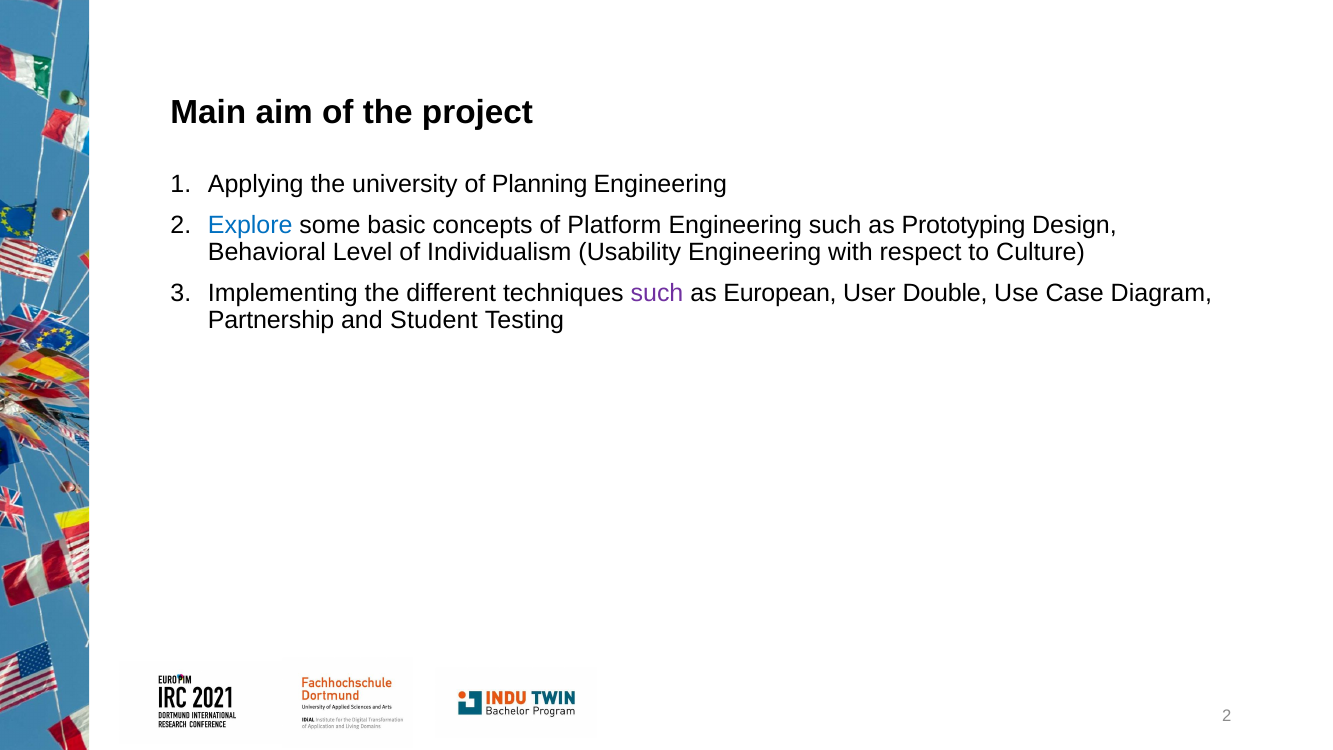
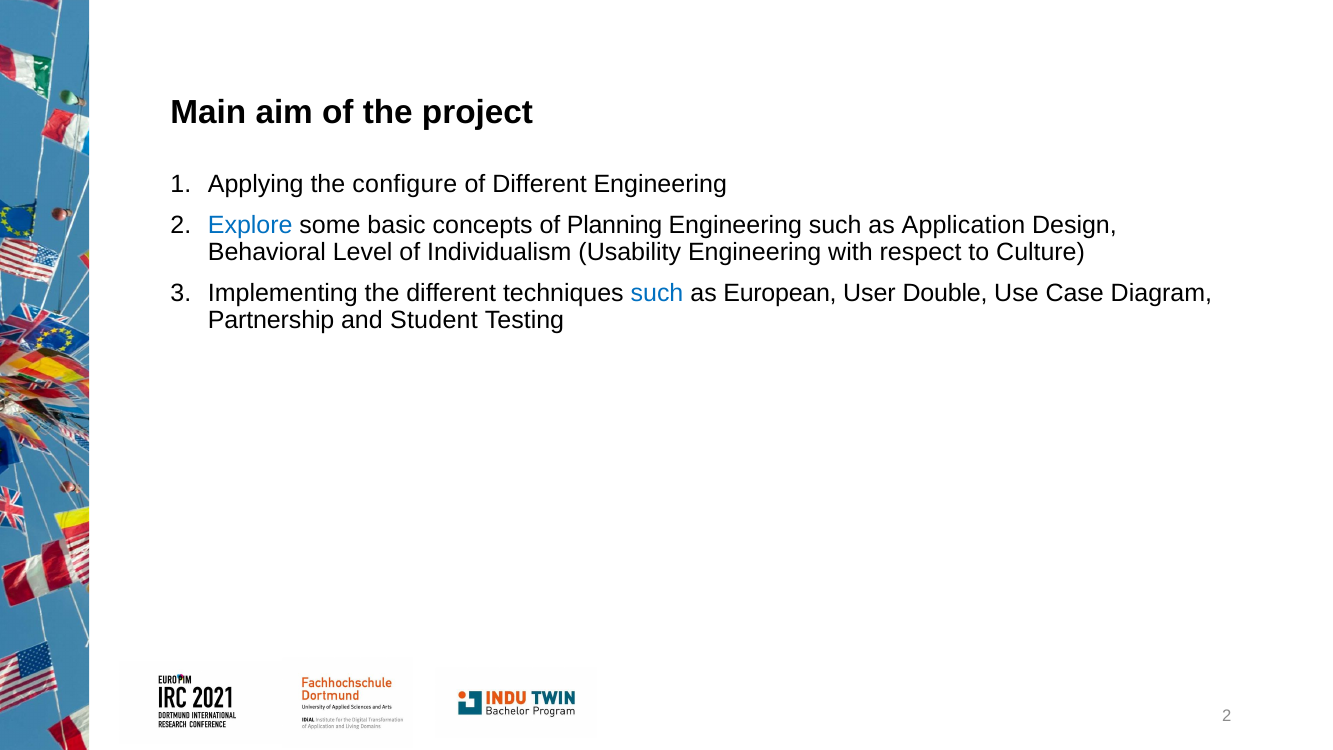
university: university -> configure (405, 184)
of Planning: Planning -> Different (540, 184)
Platform: Platform -> Planning (615, 225)
Prototyping: Prototyping -> Application (963, 225)
such colour: purple -> blue (657, 293)
